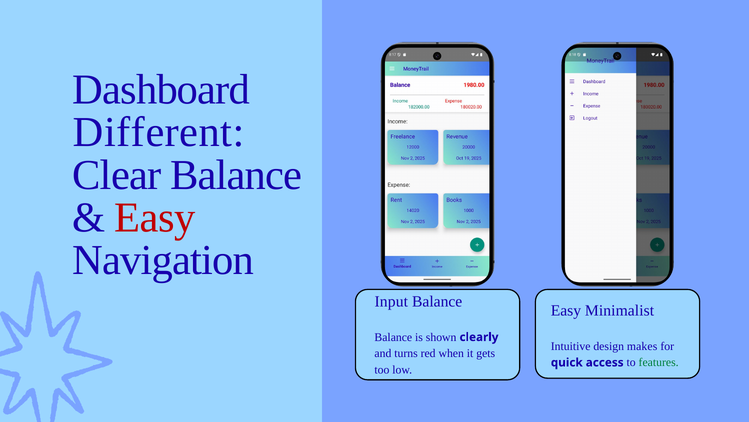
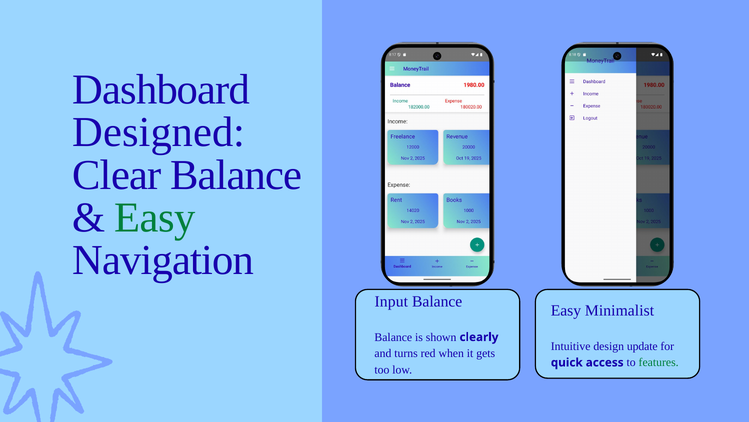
Different: Different -> Designed (159, 132)
Easy colour: red -> green (155, 217)
makes: makes -> update (642, 346)
